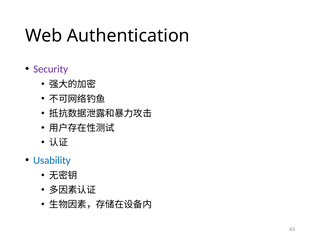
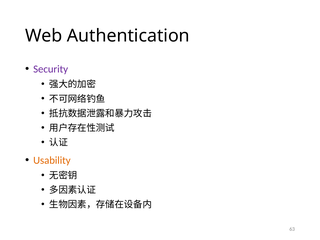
Usability colour: blue -> orange (52, 160)
